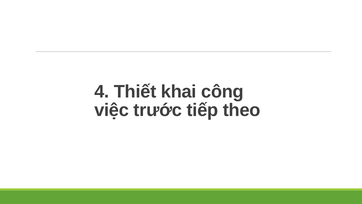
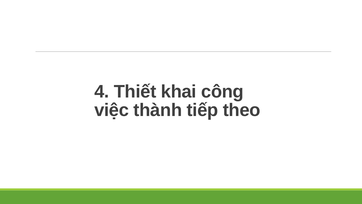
trước: trước -> thành (158, 110)
